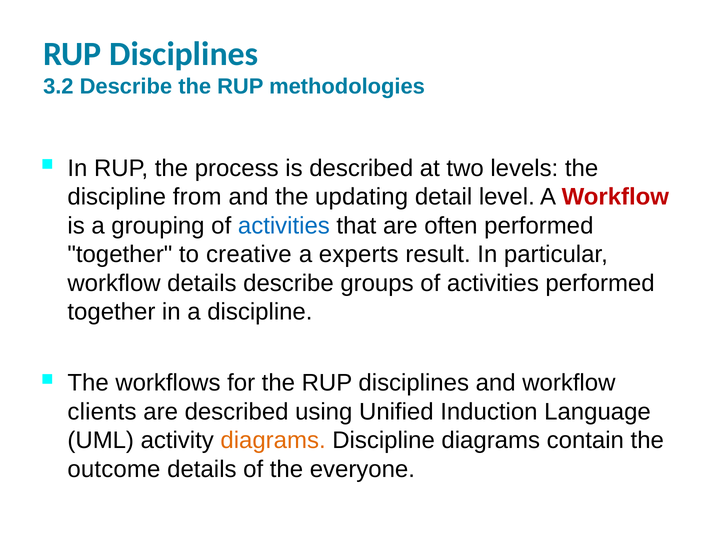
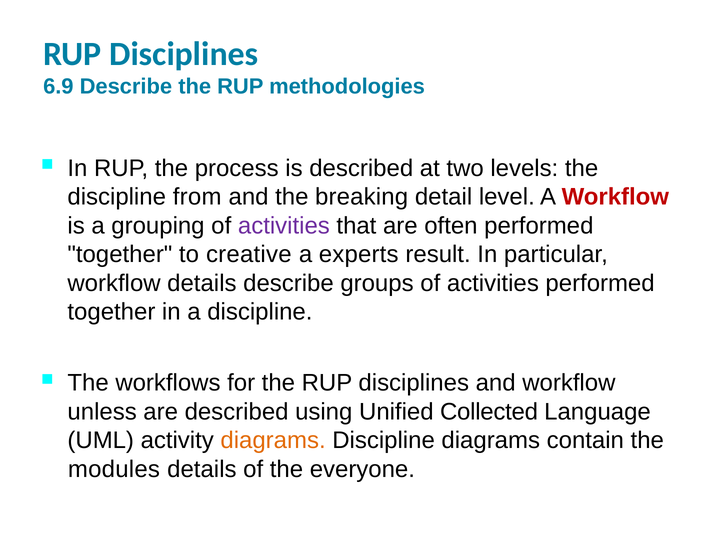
3.2: 3.2 -> 6.9 (58, 87)
updating: updating -> breaking (362, 197)
activities colour: blue -> purple (284, 226)
clients: clients -> unless (102, 412)
Induction: Induction -> Collected (489, 412)
outcome: outcome -> modules (114, 469)
